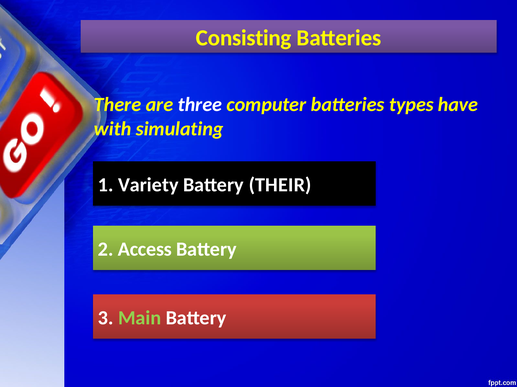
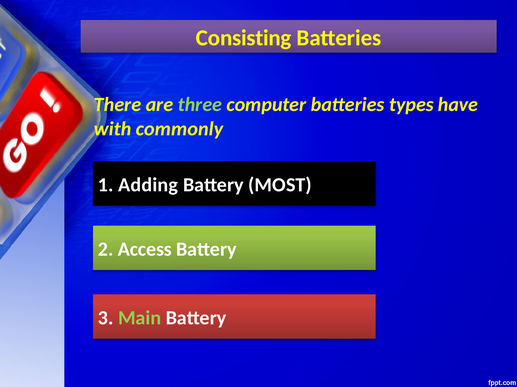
three colour: white -> light green (200, 105)
simulating: simulating -> commonly (180, 129)
Variety: Variety -> Adding (148, 185)
THEIR: THEIR -> MOST (280, 185)
